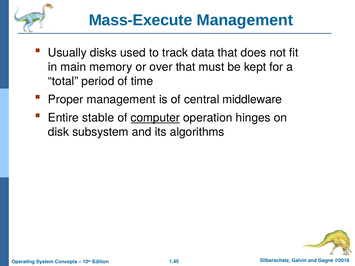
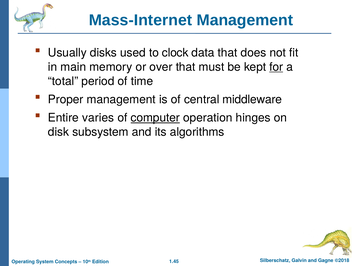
Mass-Execute: Mass-Execute -> Mass-Internet (140, 20)
track: track -> clock (175, 53)
for underline: none -> present (276, 67)
stable: stable -> varies (98, 118)
